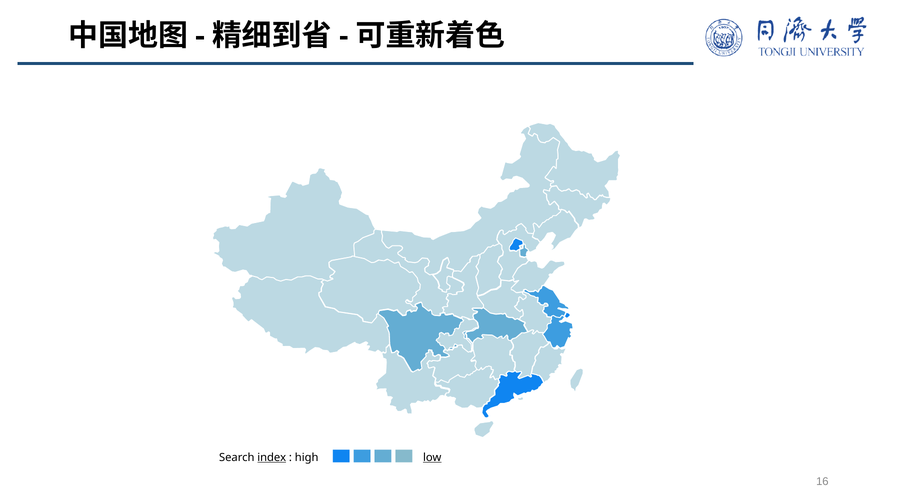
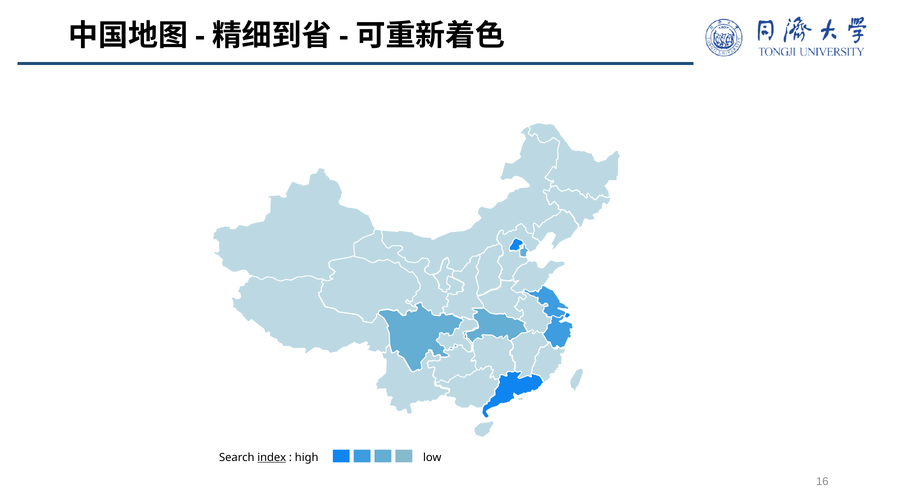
low underline: present -> none (432, 458)
